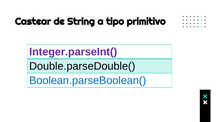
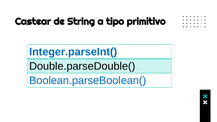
Integer.parseInt( colour: purple -> blue (73, 52)
